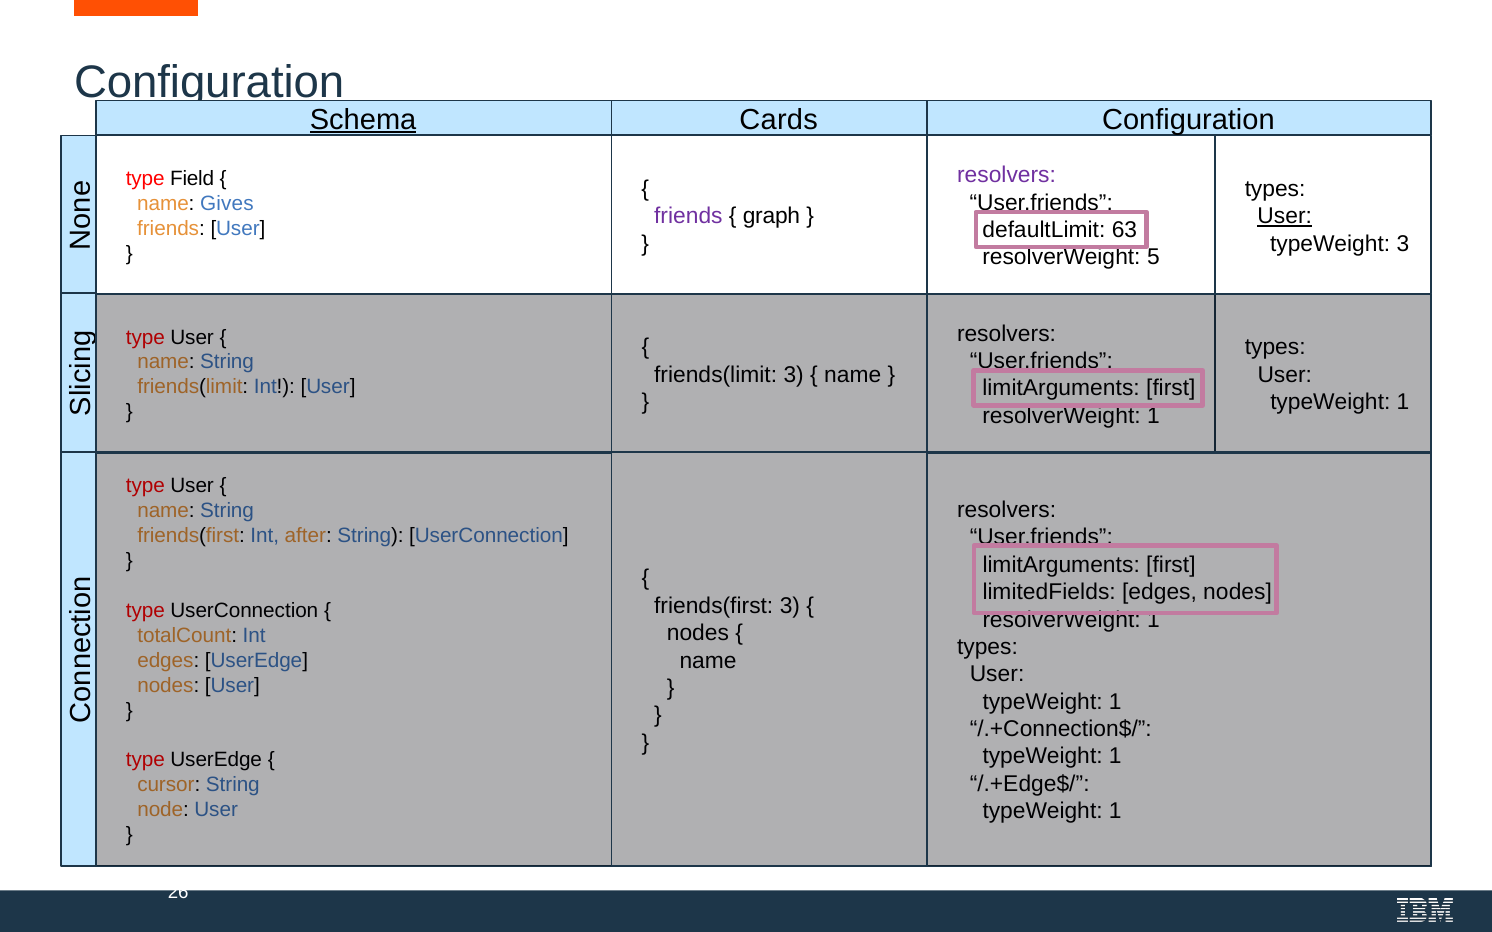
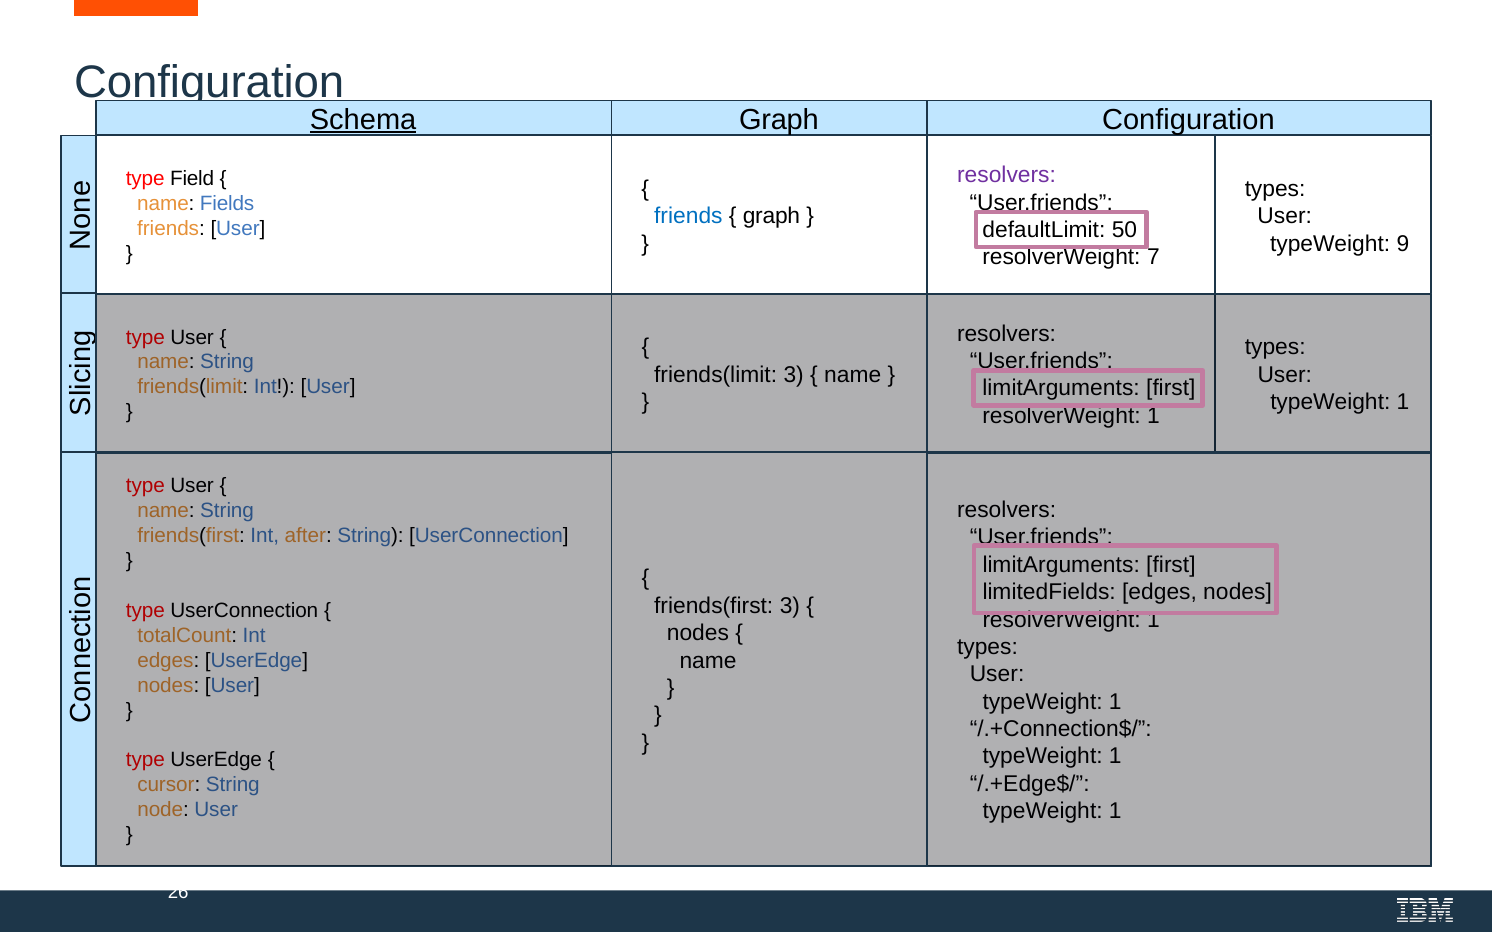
Cards: Cards -> Graph (779, 120)
Gives: Gives -> Fields (227, 204)
friends colour: purple -> blue (688, 216)
User underline: present -> none (1285, 216)
63: 63 -> 50 (1124, 230)
typeWeight 3: 3 -> 9 (1403, 244)
5: 5 -> 7 (1153, 257)
